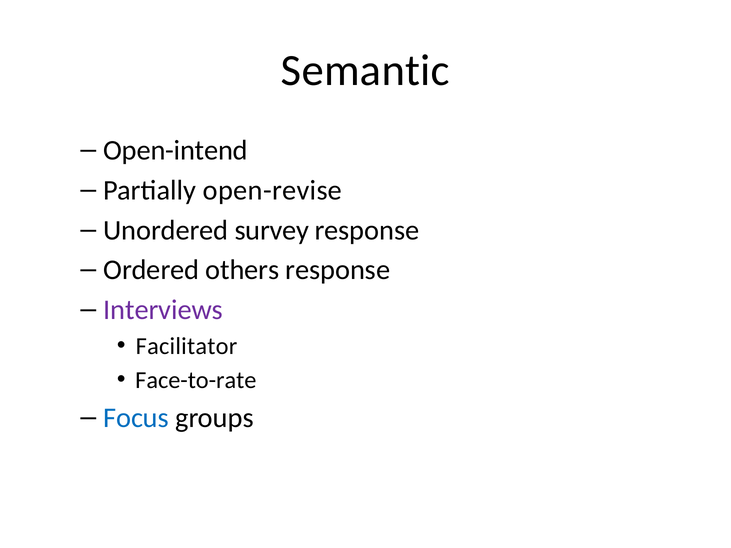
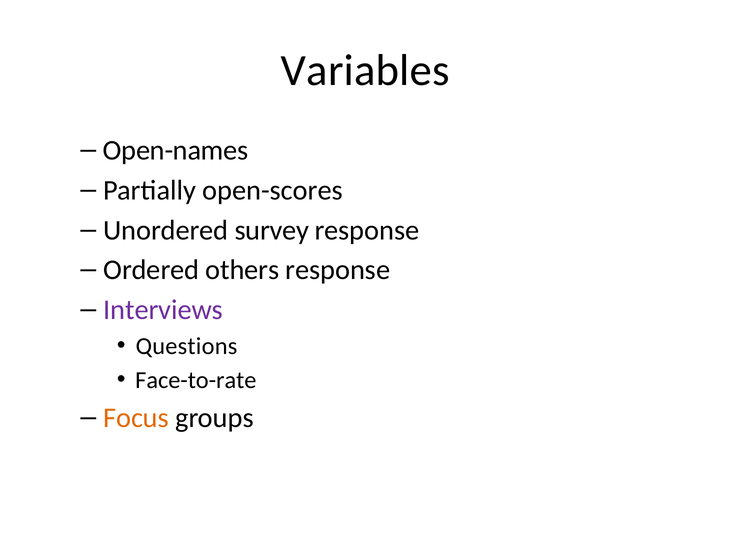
Semantic: Semantic -> Variables (365, 71)
Open-intend: Open-intend -> Open-names (176, 151)
open-revise: open-revise -> open-scores (273, 190)
Facilitator: Facilitator -> Questions (187, 346)
Focus colour: blue -> orange (136, 418)
